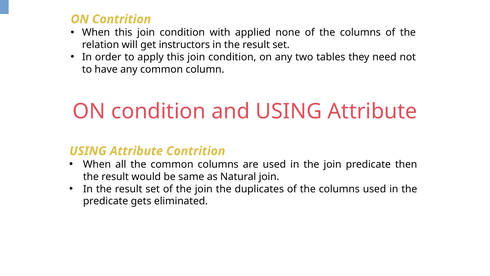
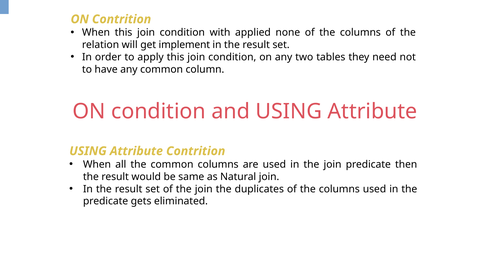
instructors: instructors -> implement (184, 45)
